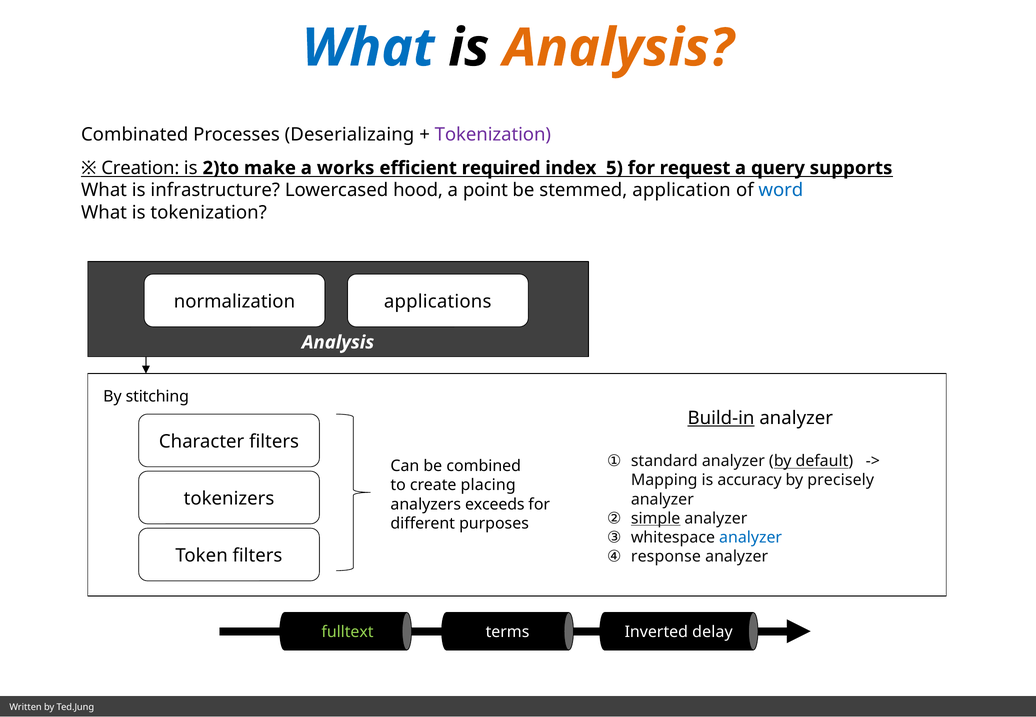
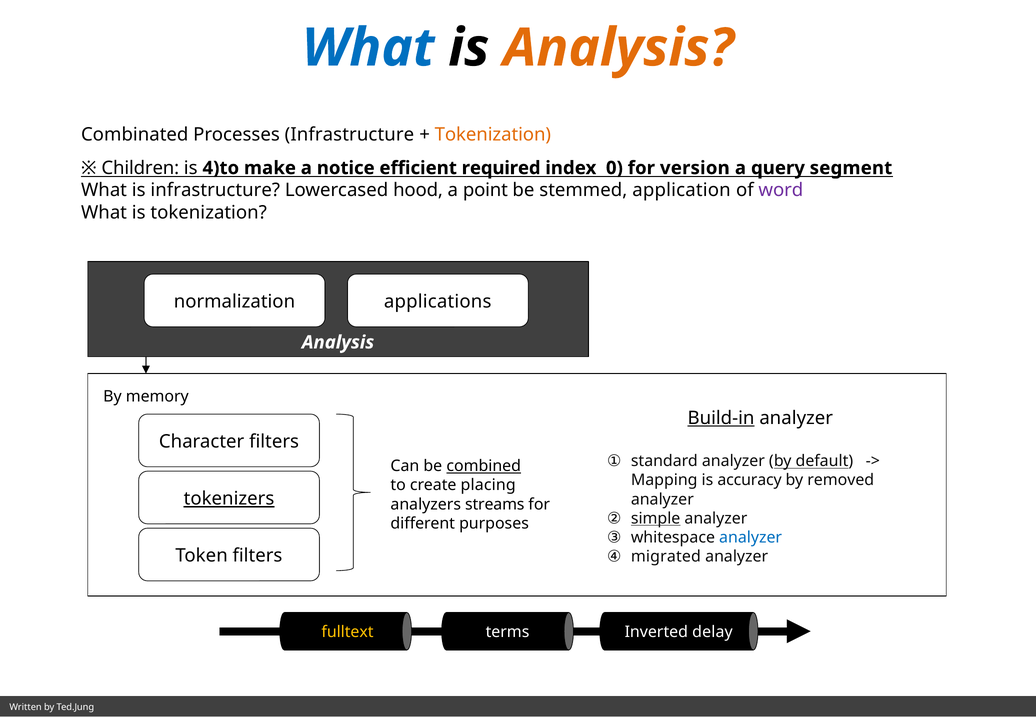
Processes Deserializaing: Deserializaing -> Infrastructure (349, 135)
Tokenization colour: purple -> orange (493, 135)
Creation: Creation -> Children (140, 168)
2)to: 2)to -> 4)to (221, 168)
works: works -> notice (346, 168)
5: 5 -> 0 (614, 168)
request: request -> version (695, 168)
supports: supports -> segment (851, 168)
word colour: blue -> purple (781, 190)
stitching: stitching -> memory (157, 397)
combined underline: none -> present (484, 466)
precisely: precisely -> removed (841, 480)
tokenizers underline: none -> present (229, 499)
exceeds: exceeds -> streams (495, 504)
response: response -> migrated (666, 557)
fulltext colour: light green -> yellow (347, 632)
